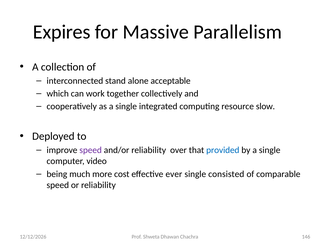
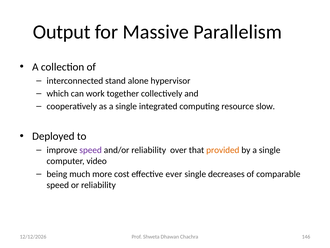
Expires: Expires -> Output (62, 32)
acceptable: acceptable -> hypervisor (171, 81)
provided colour: blue -> orange (223, 150)
consisted: consisted -> decreases (226, 174)
